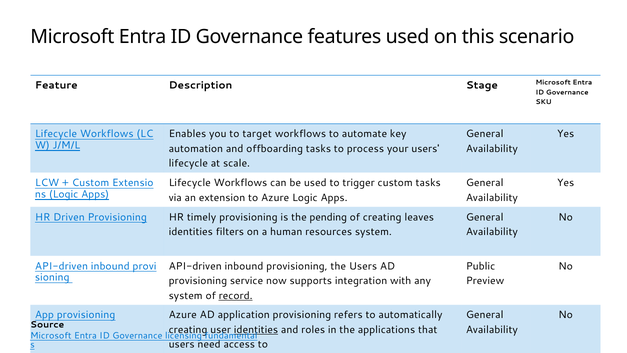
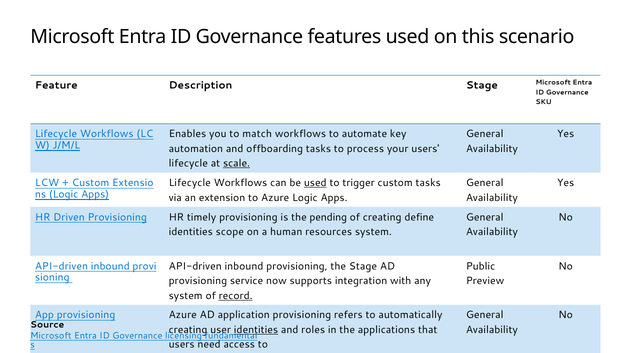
target: target -> match (257, 134)
scale underline: none -> present (237, 163)
used underline: none -> present (315, 183)
leaves: leaves -> define (419, 217)
filters: filters -> scope (230, 232)
the Users: Users -> Stage (363, 266)
